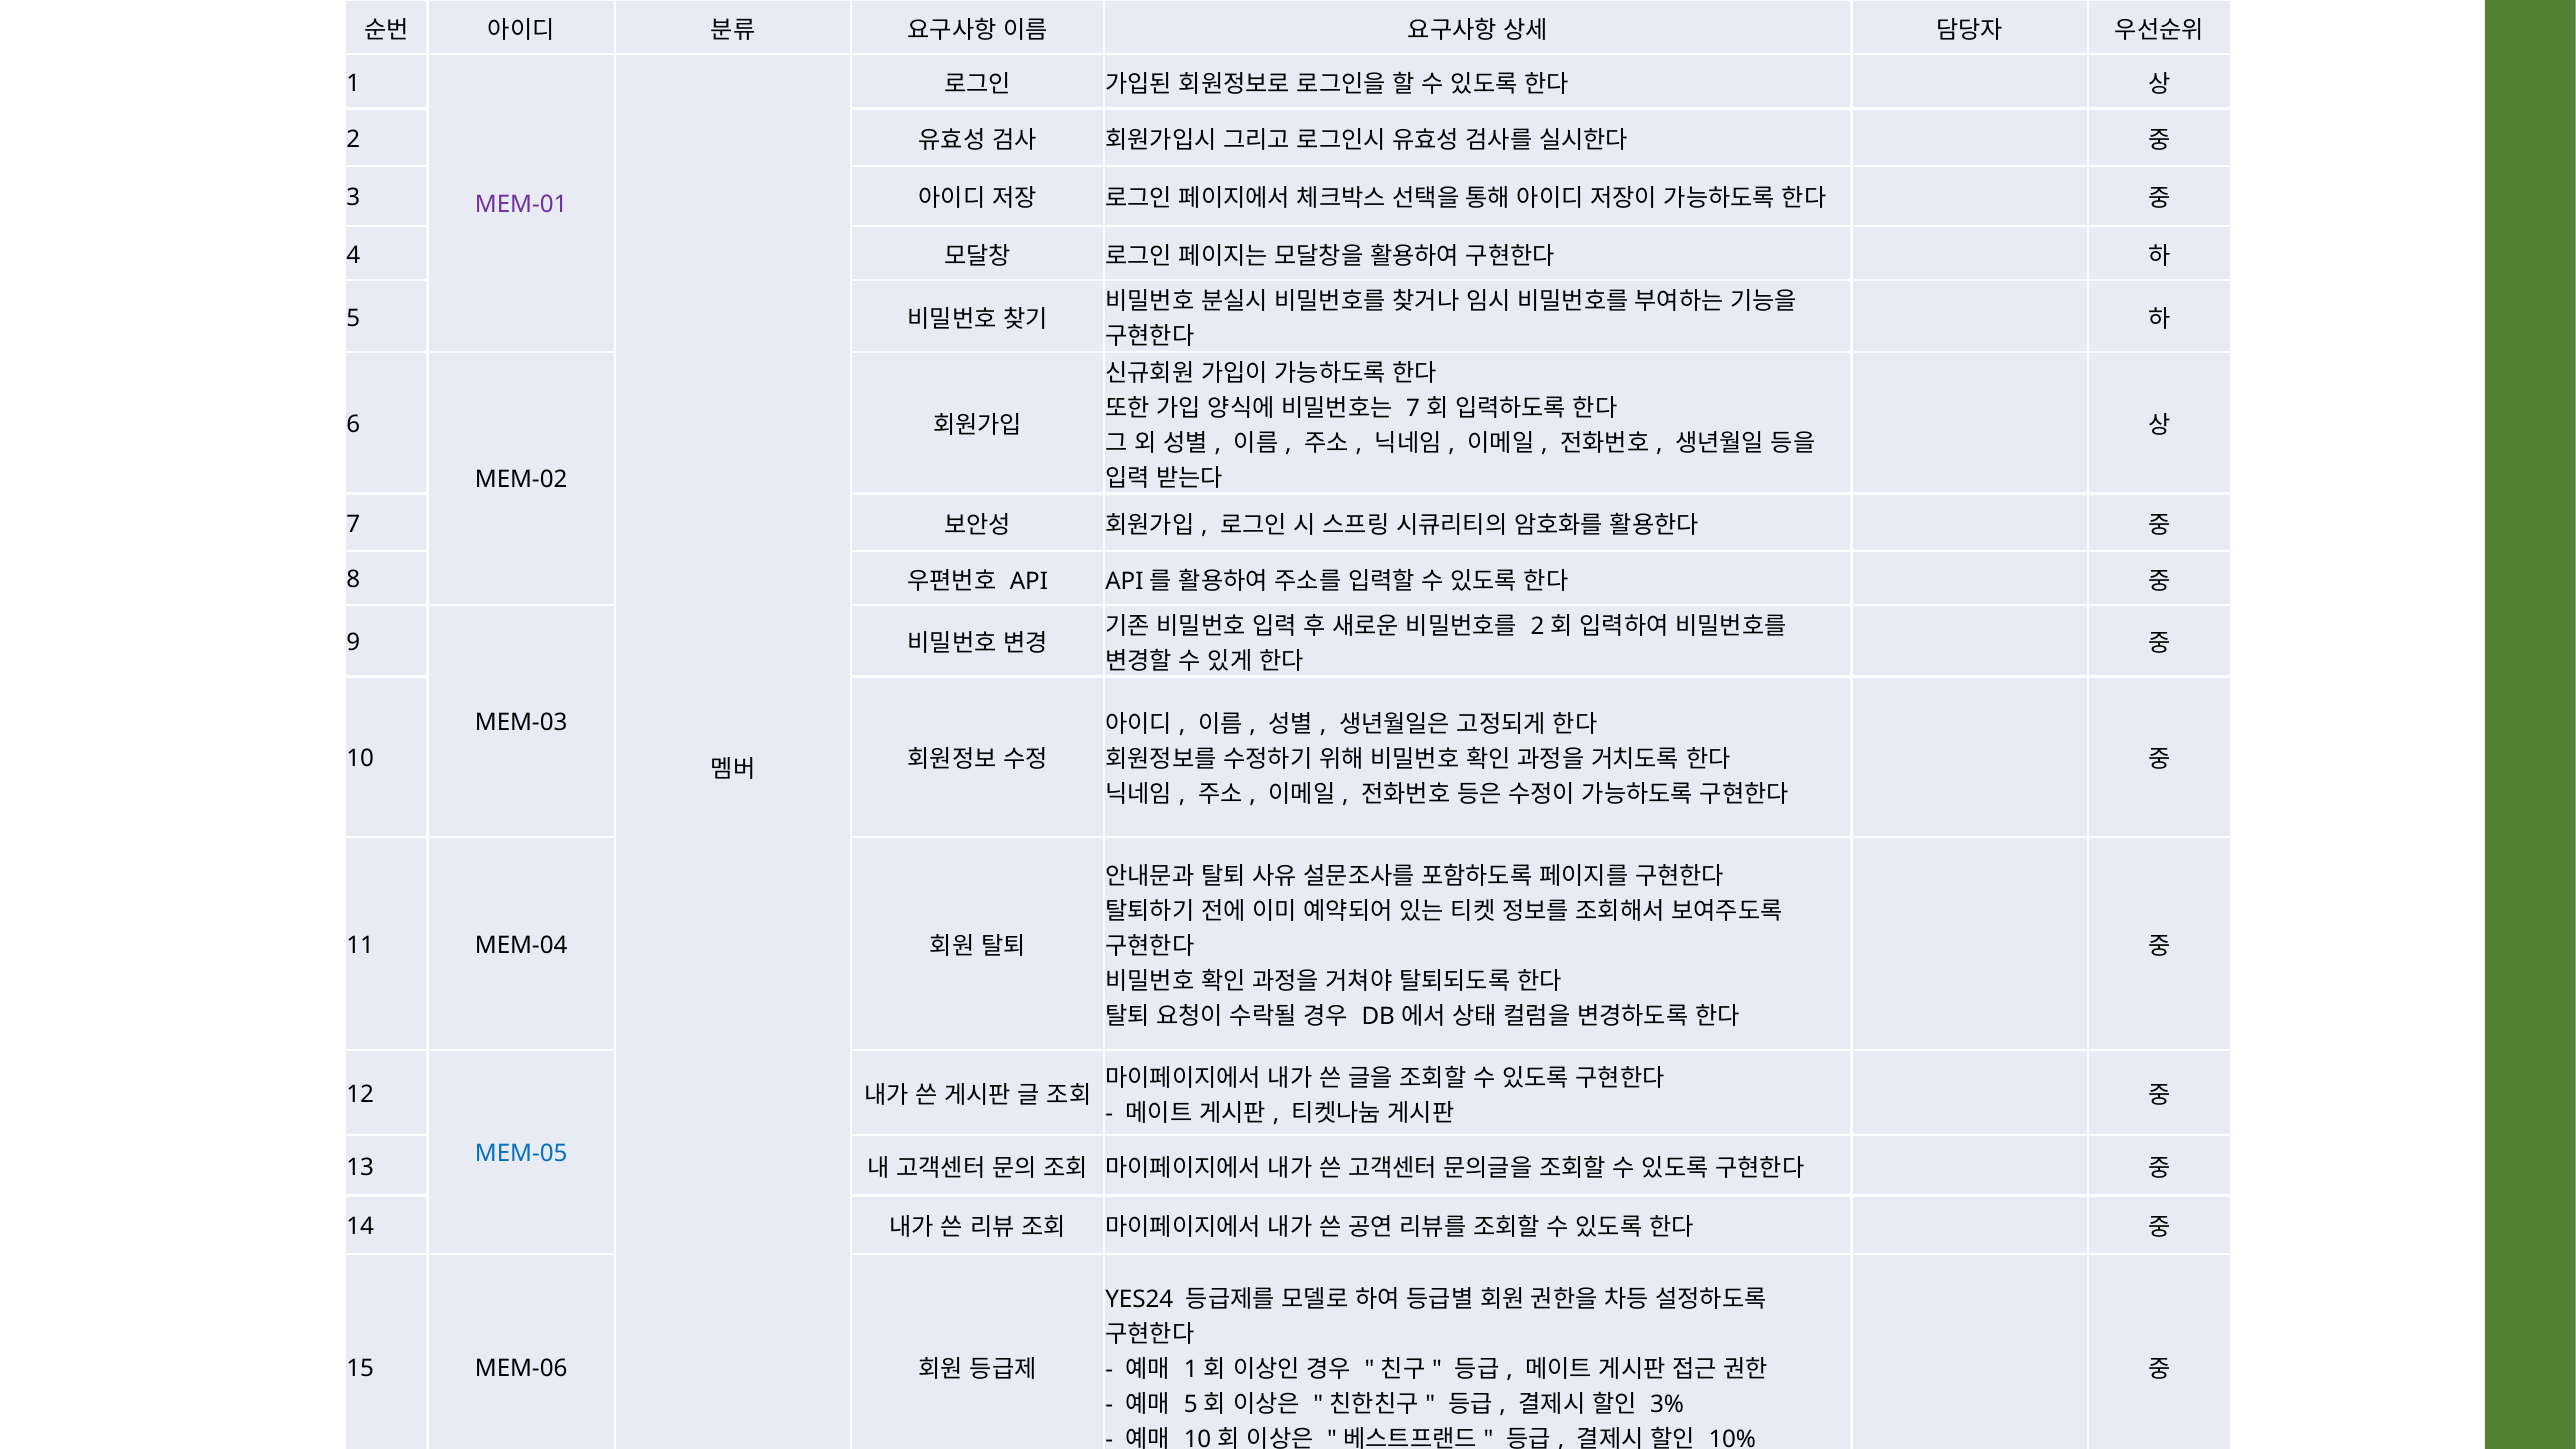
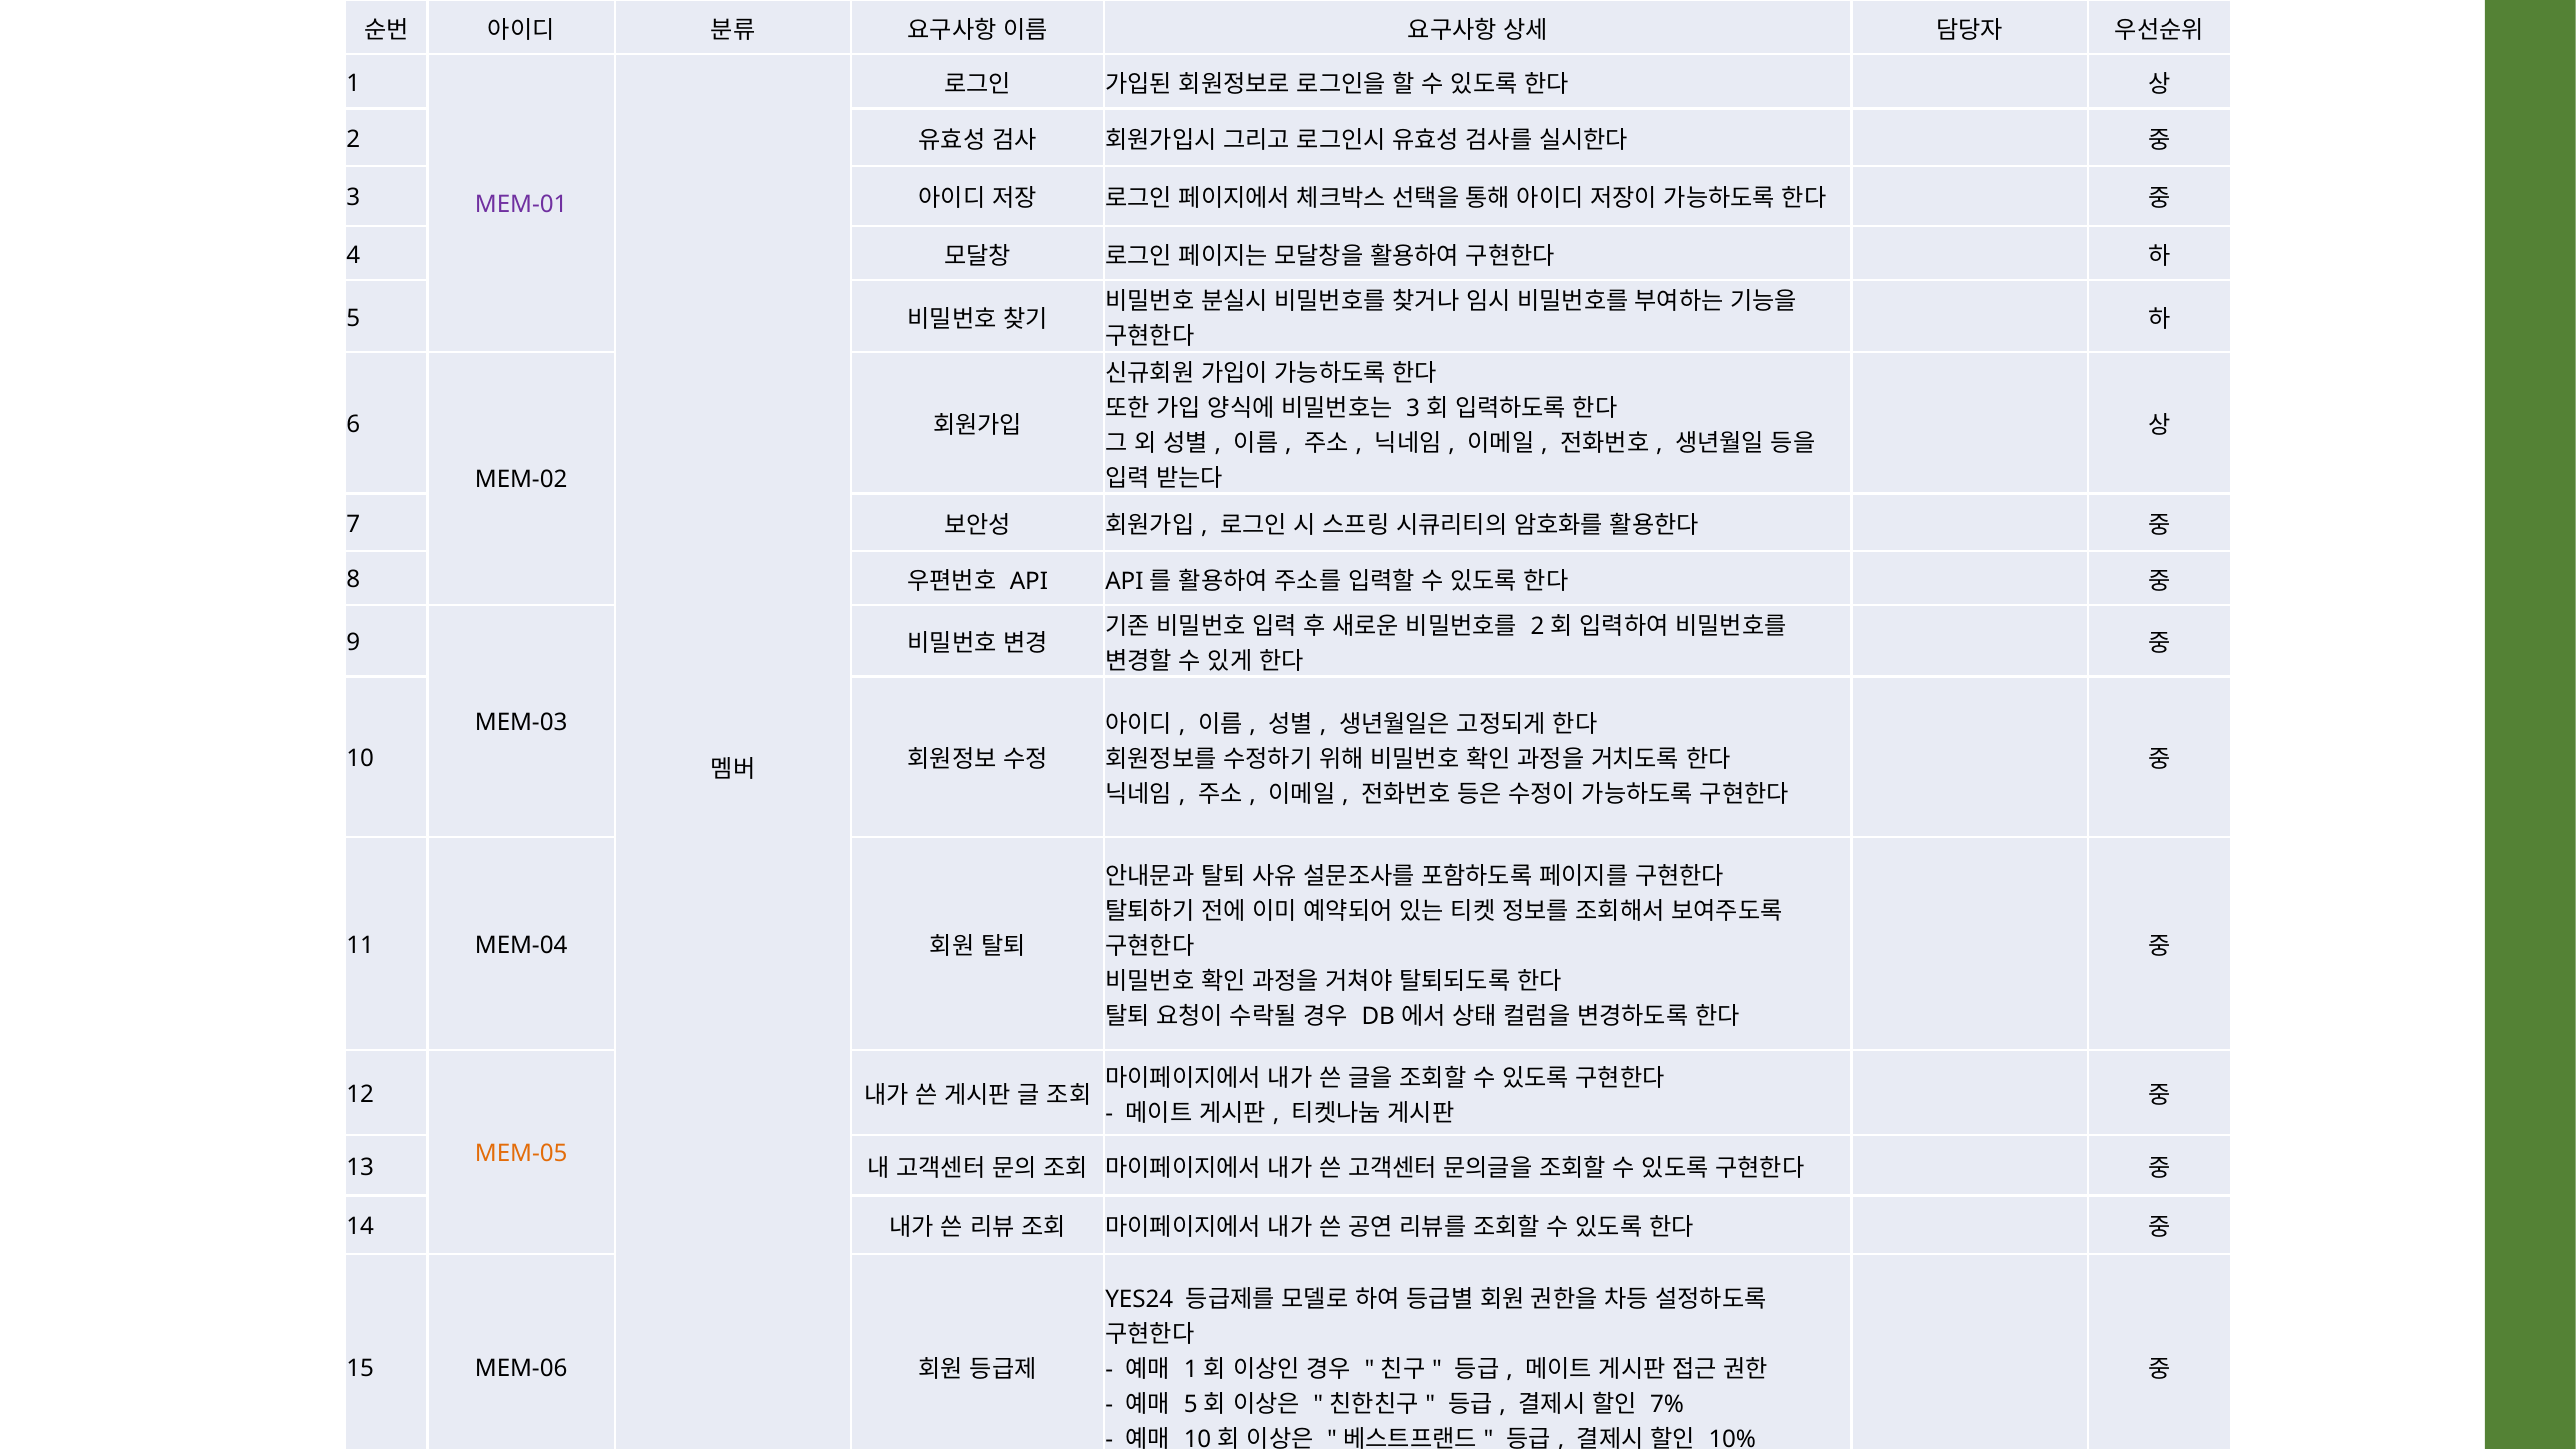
7: 7 -> 3 (1413, 408)
MEM-05 colour: blue -> orange (521, 1153)
3%: 3% -> 7% (1667, 1405)
